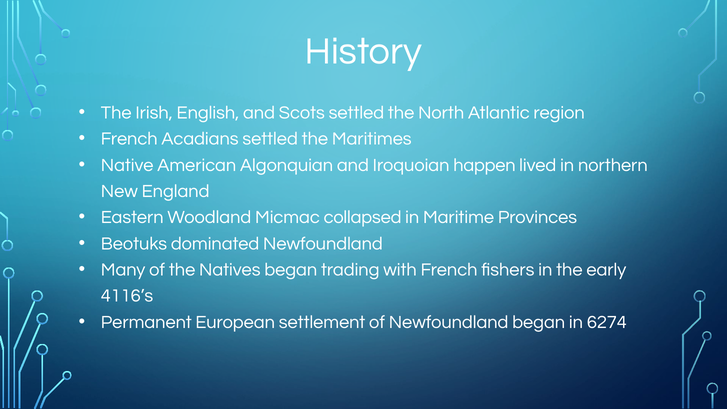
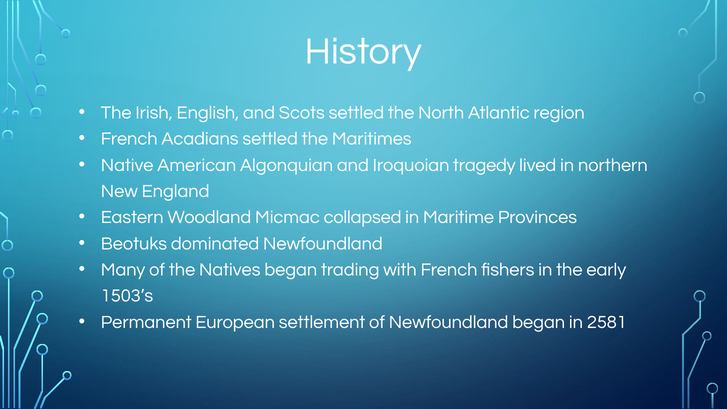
happen: happen -> tragedy (484, 165)
4116’s: 4116’s -> 1503’s (127, 296)
6274: 6274 -> 2581 (607, 322)
